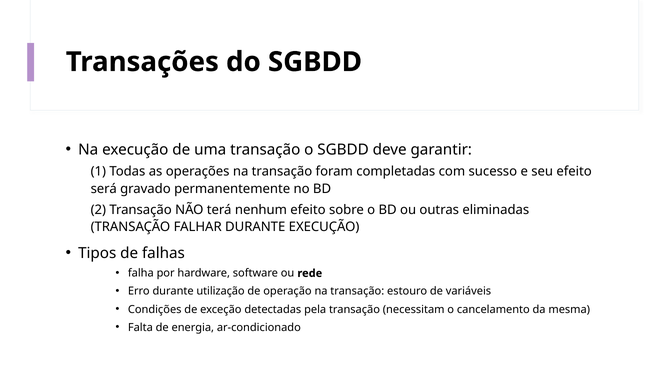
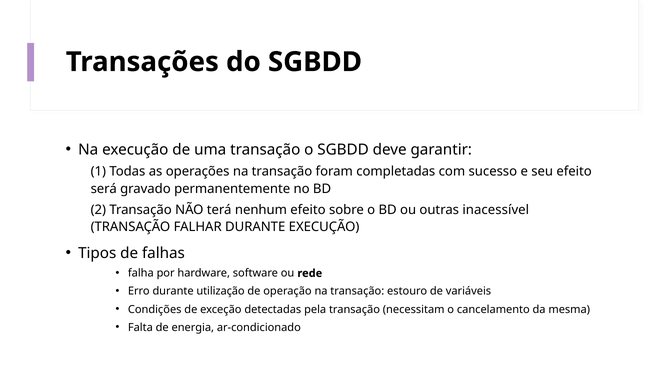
eliminadas: eliminadas -> inacessível (496, 209)
